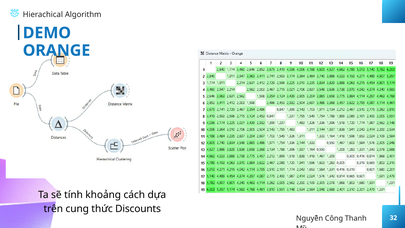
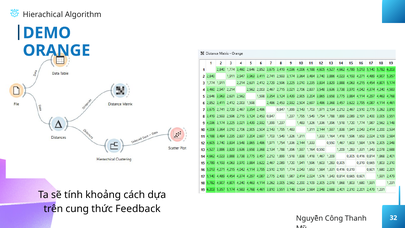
Discounts: Discounts -> Feedback (138, 209)
